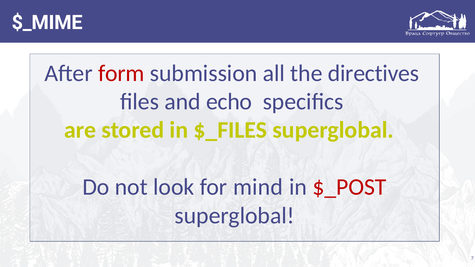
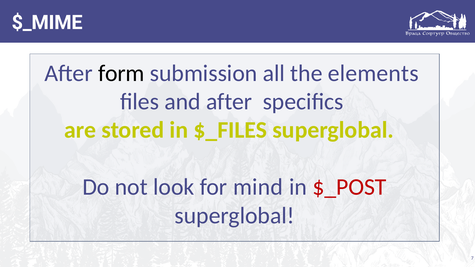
form colour: red -> black (121, 73)
directives: directives -> elements (373, 73)
and echo: echo -> after (229, 102)
